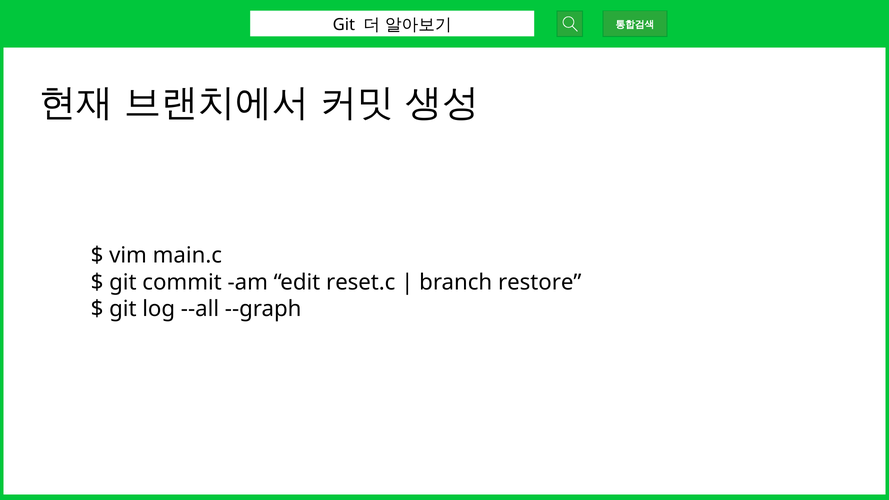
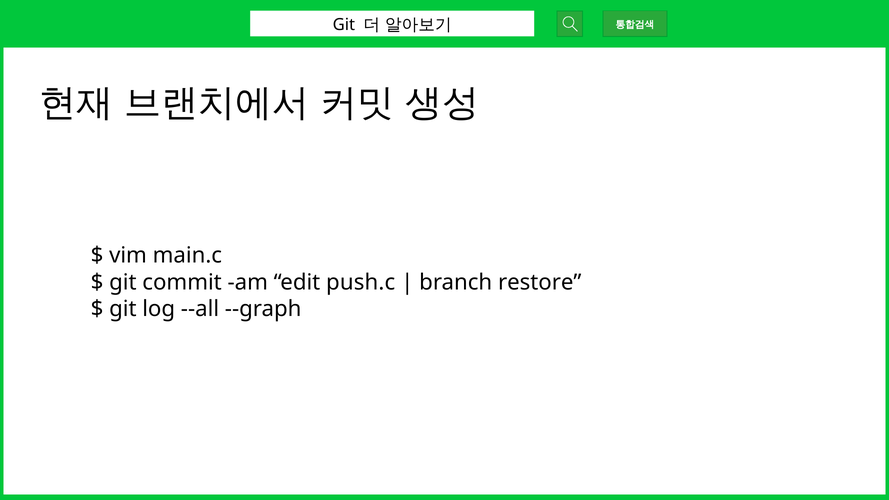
reset.c: reset.c -> push.c (361, 282)
